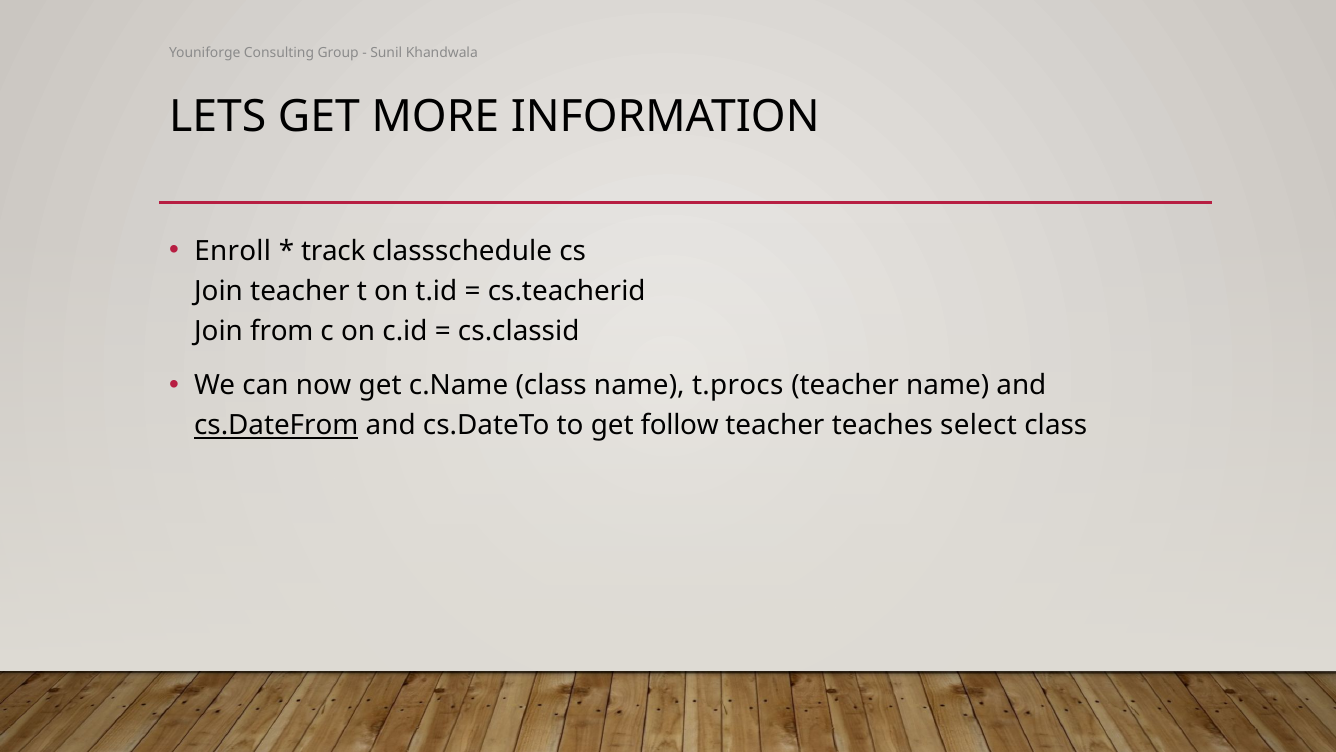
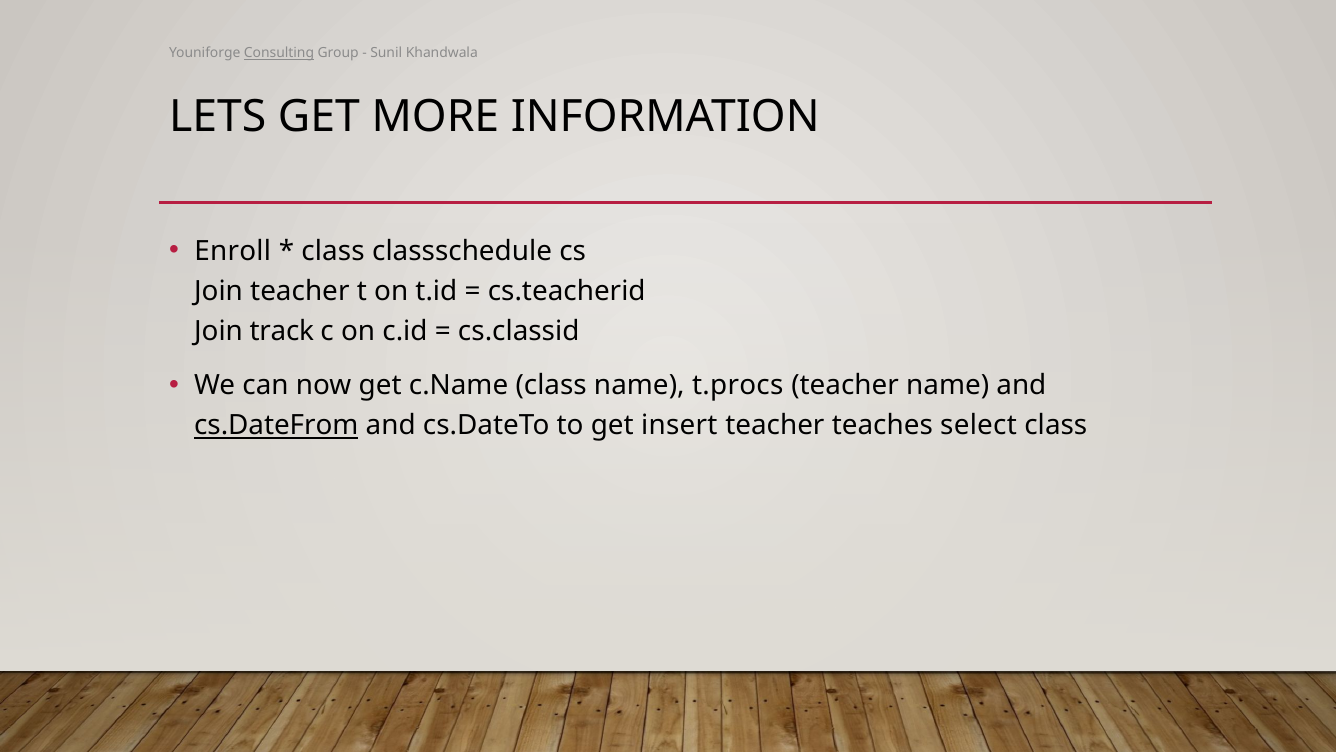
Consulting underline: none -> present (279, 53)
track: track -> class (333, 251)
from: from -> track (282, 331)
follow: follow -> insert (679, 425)
